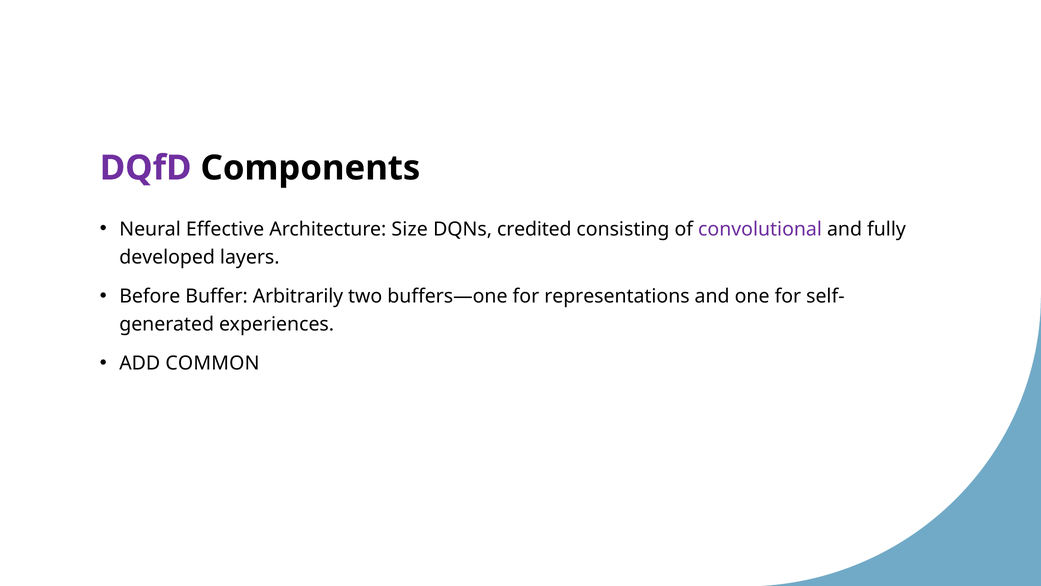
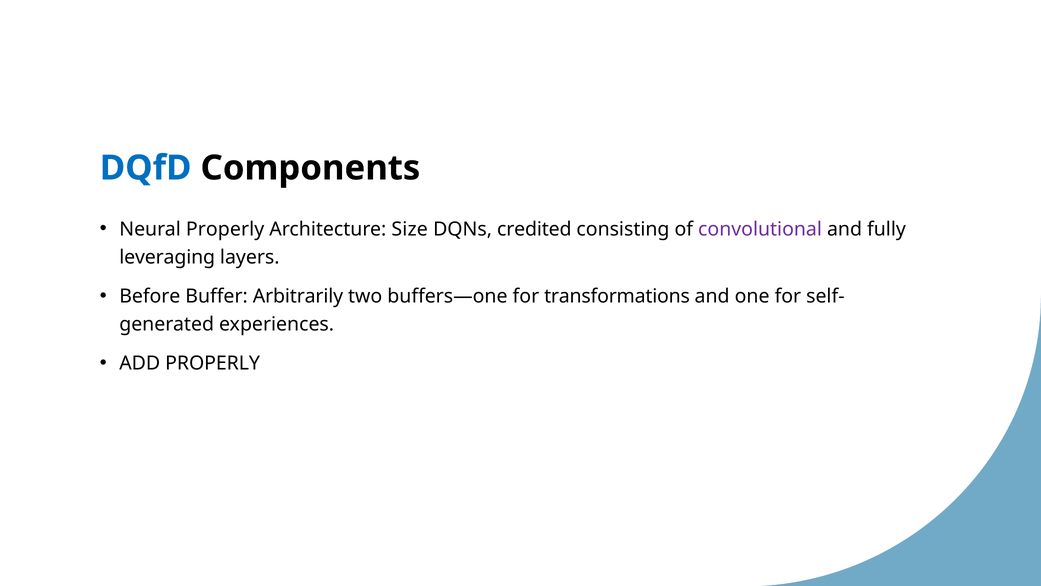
DQfD colour: purple -> blue (146, 168)
Neural Effective: Effective -> Properly (225, 229)
developed: developed -> leveraging (167, 257)
representations: representations -> transformations (617, 296)
ADD COMMON: COMMON -> PROPERLY (213, 363)
